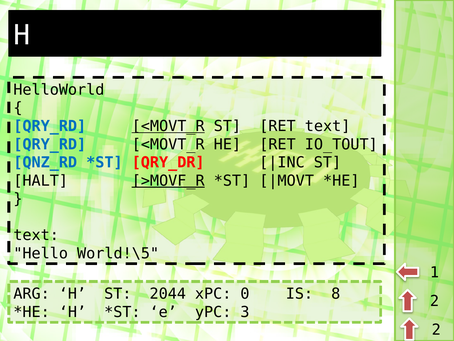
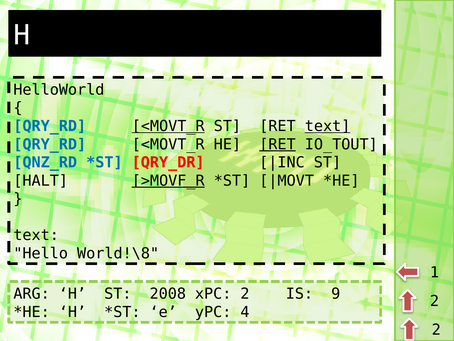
text underline: none -> present (328, 126)
RET underline: none -> present (277, 144)
World!\5: World!\5 -> World!\8 (118, 253)
2044: 2044 -> 2008 (168, 293)
xPC 0: 0 -> 2 (245, 293)
8: 8 -> 9 (336, 293)
3: 3 -> 4 (245, 312)
